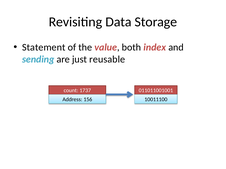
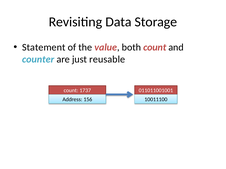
both index: index -> count (155, 47)
sending: sending -> counter (38, 59)
